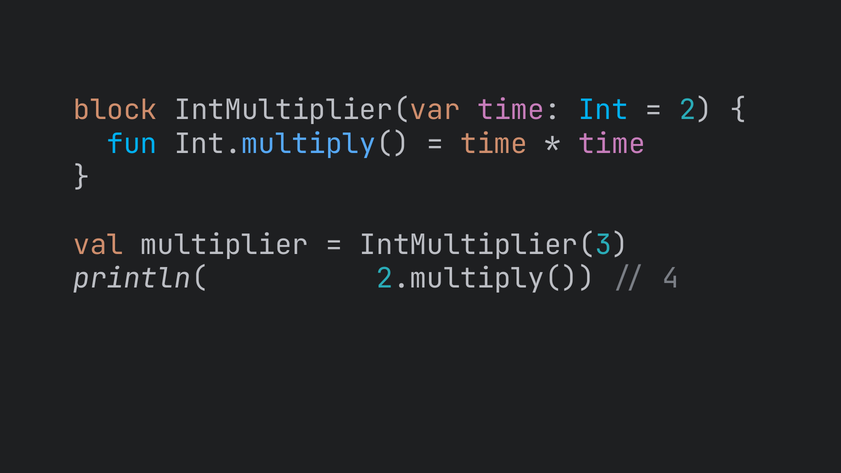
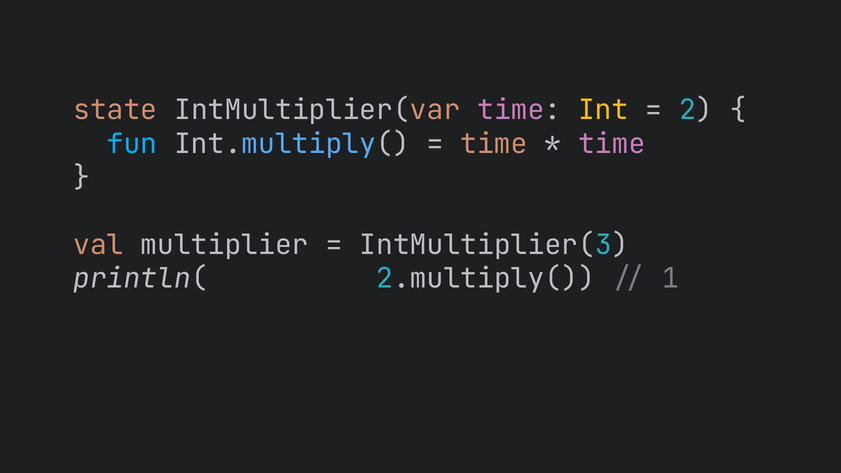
block: block -> state (115, 110)
Int colour: light blue -> yellow (603, 110)
4: 4 -> 1 (671, 278)
